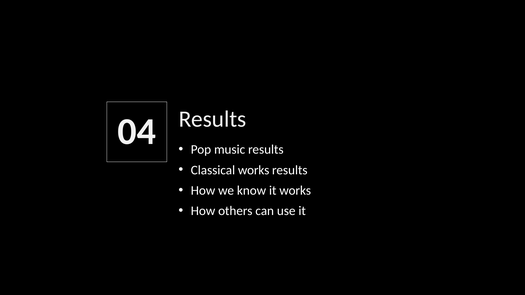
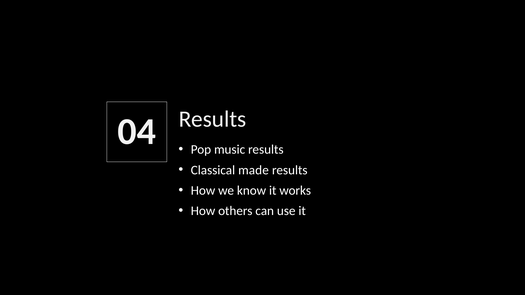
Classical works: works -> made (254, 170)
